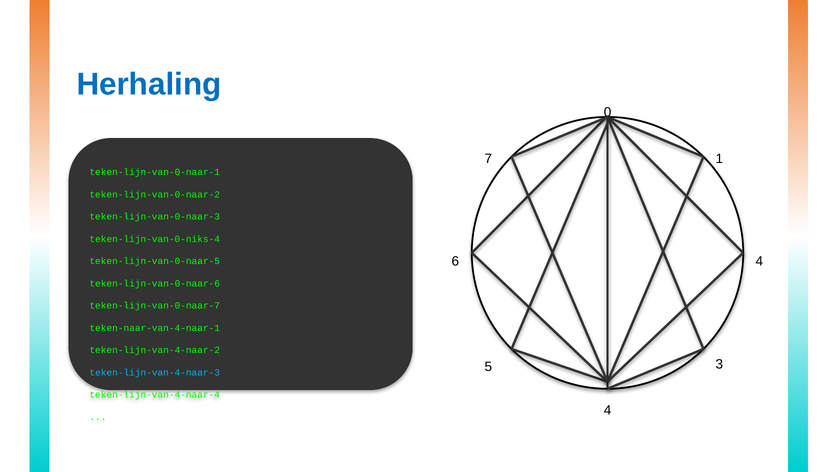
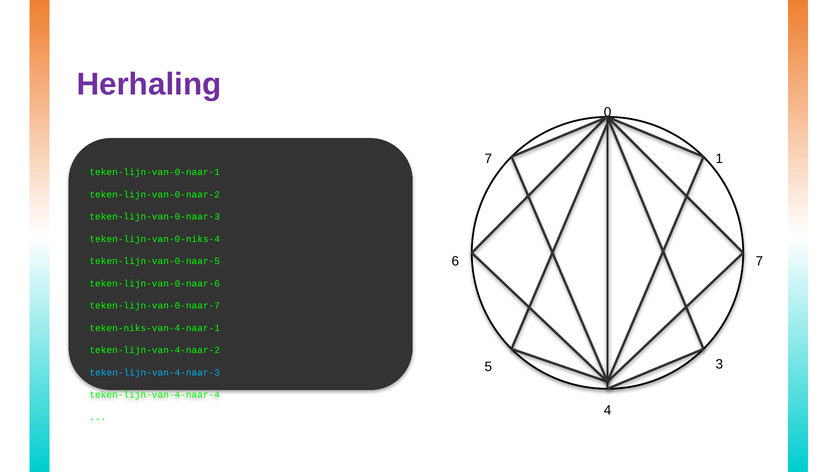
Herhaling colour: blue -> purple (149, 84)
6 4: 4 -> 7 (759, 261)
teken-naar-van-4-naar-1: teken-naar-van-4-naar-1 -> teken-niks-van-4-naar-1 (155, 328)
